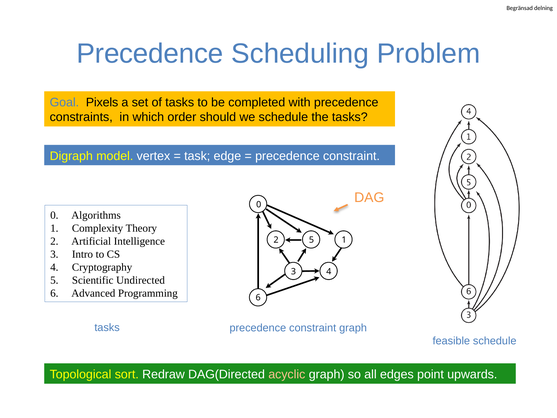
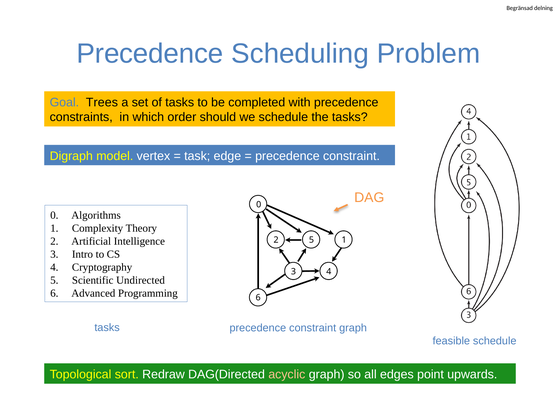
Pixels: Pixels -> Trees (102, 102)
